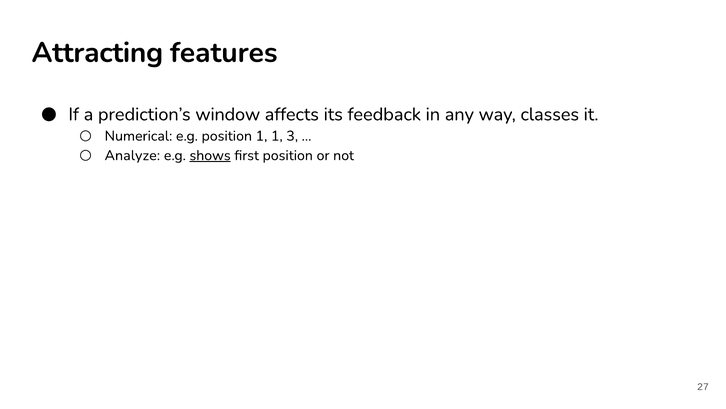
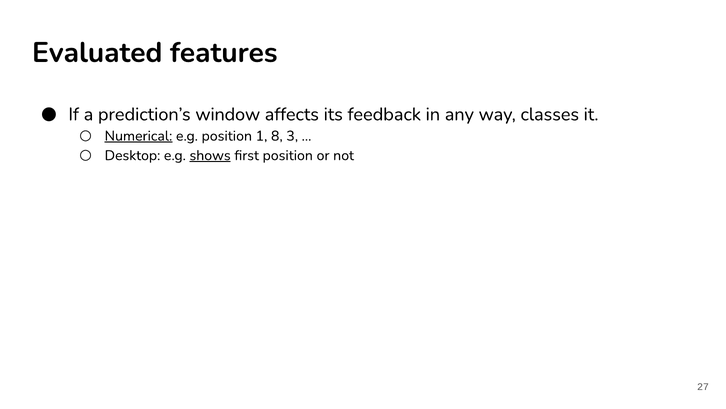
Attracting: Attracting -> Evaluated (97, 52)
Numerical underline: none -> present (138, 136)
1 1: 1 -> 8 (277, 136)
Analyze: Analyze -> Desktop (132, 155)
